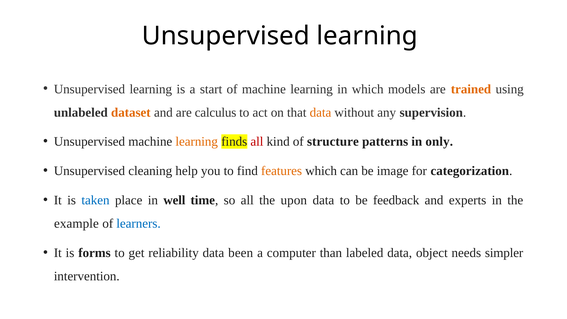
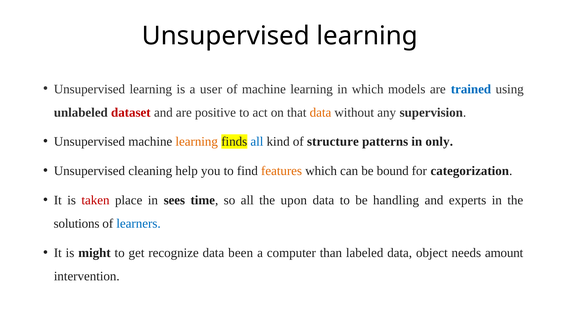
start: start -> user (211, 89)
trained colour: orange -> blue (471, 89)
dataset colour: orange -> red (131, 112)
calculus: calculus -> positive (215, 112)
all colour: red -> blue (257, 142)
image: image -> bound (393, 171)
taken colour: blue -> red (95, 200)
well: well -> sees (174, 200)
feedback: feedback -> handling (396, 200)
example: example -> solutions (77, 224)
forms: forms -> might (94, 253)
reliability: reliability -> recognize (174, 253)
simpler: simpler -> amount (504, 253)
